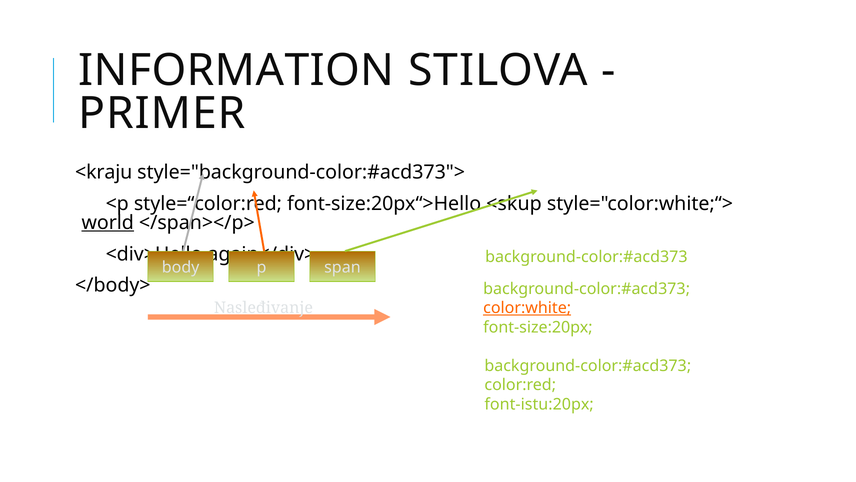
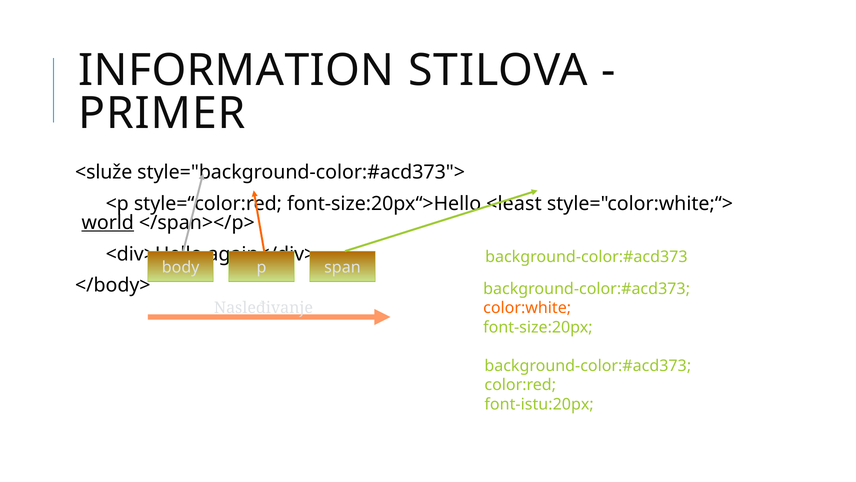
<kraju: <kraju -> <služe (104, 172)
<skup: <skup -> <least (514, 204)
color:white underline: present -> none (527, 308)
